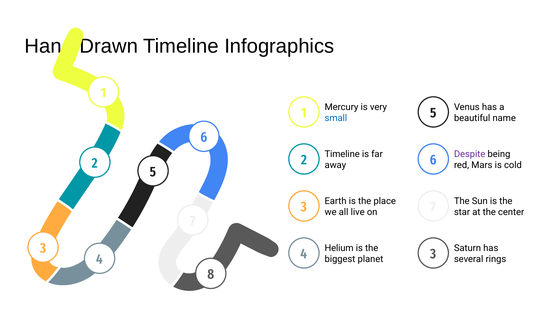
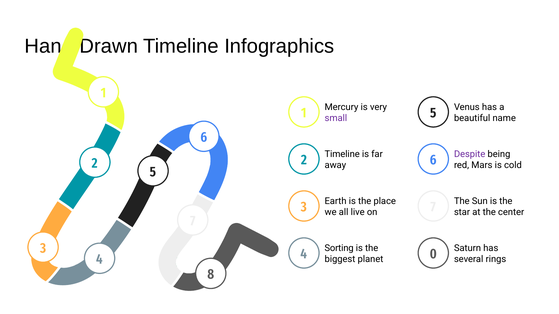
small colour: blue -> purple (336, 118)
Helium: Helium -> Sorting (339, 248)
planet 3: 3 -> 0 (433, 254)
